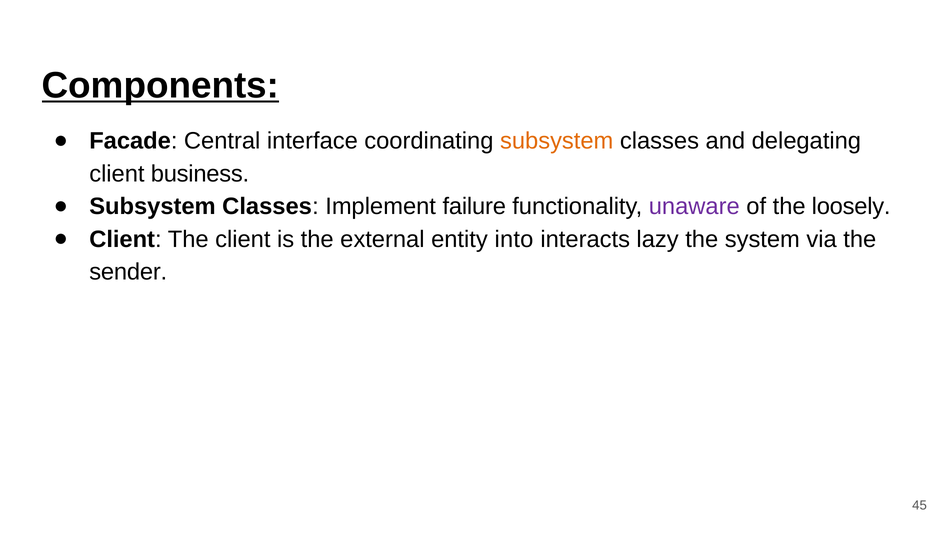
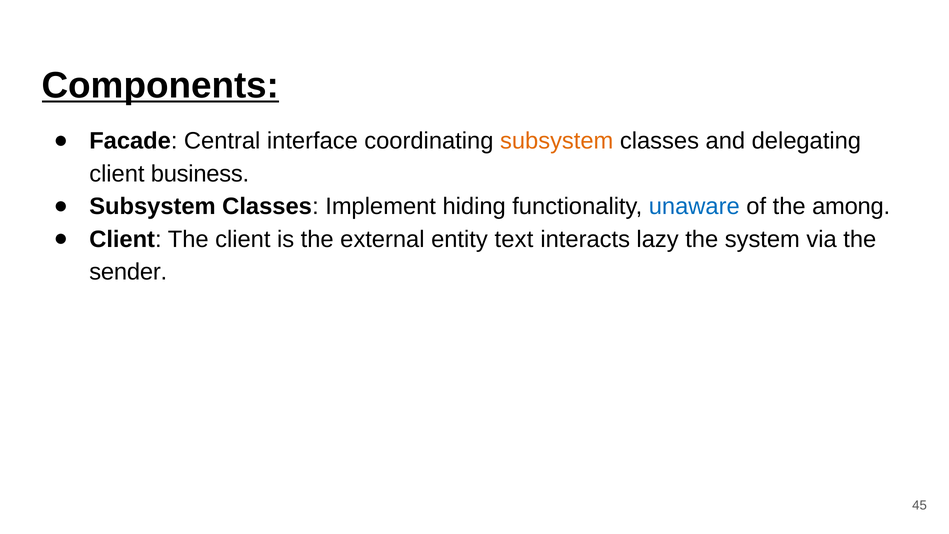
failure: failure -> hiding (474, 206)
unaware colour: purple -> blue (694, 206)
loosely: loosely -> among (851, 206)
into: into -> text (514, 239)
